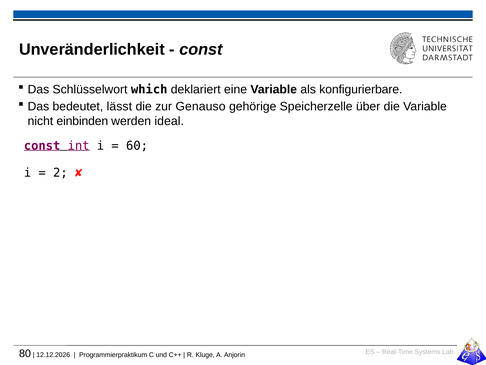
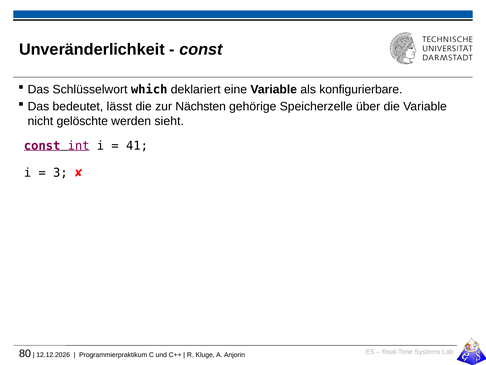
Genauso: Genauso -> Nächsten (201, 106)
einbinden: einbinden -> gelöschte (82, 121)
ideal: ideal -> sieht (169, 121)
60: 60 -> 41 (137, 146)
2: 2 -> 3 (60, 173)
